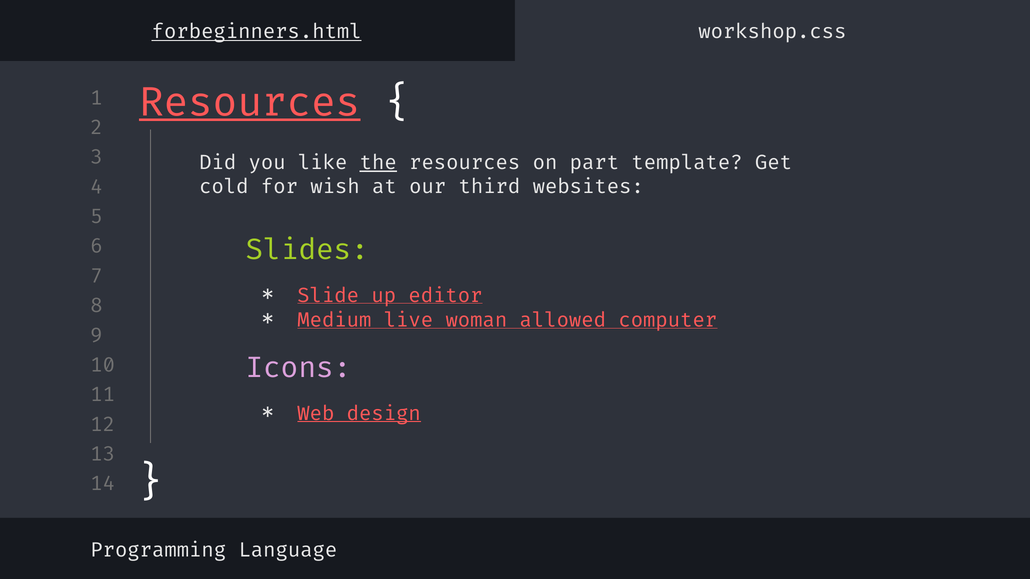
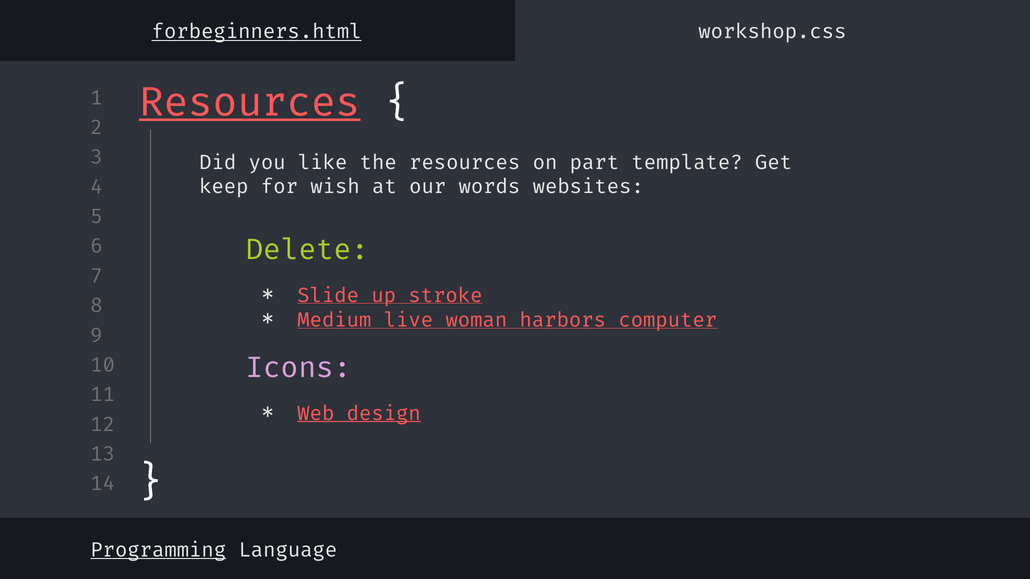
the underline: present -> none (378, 163)
cold: cold -> keep (224, 187)
third: third -> words (489, 187)
Slides: Slides -> Delete (307, 250)
editor: editor -> stroke (445, 296)
allowed: allowed -> harbors (563, 320)
Programming underline: none -> present (158, 550)
